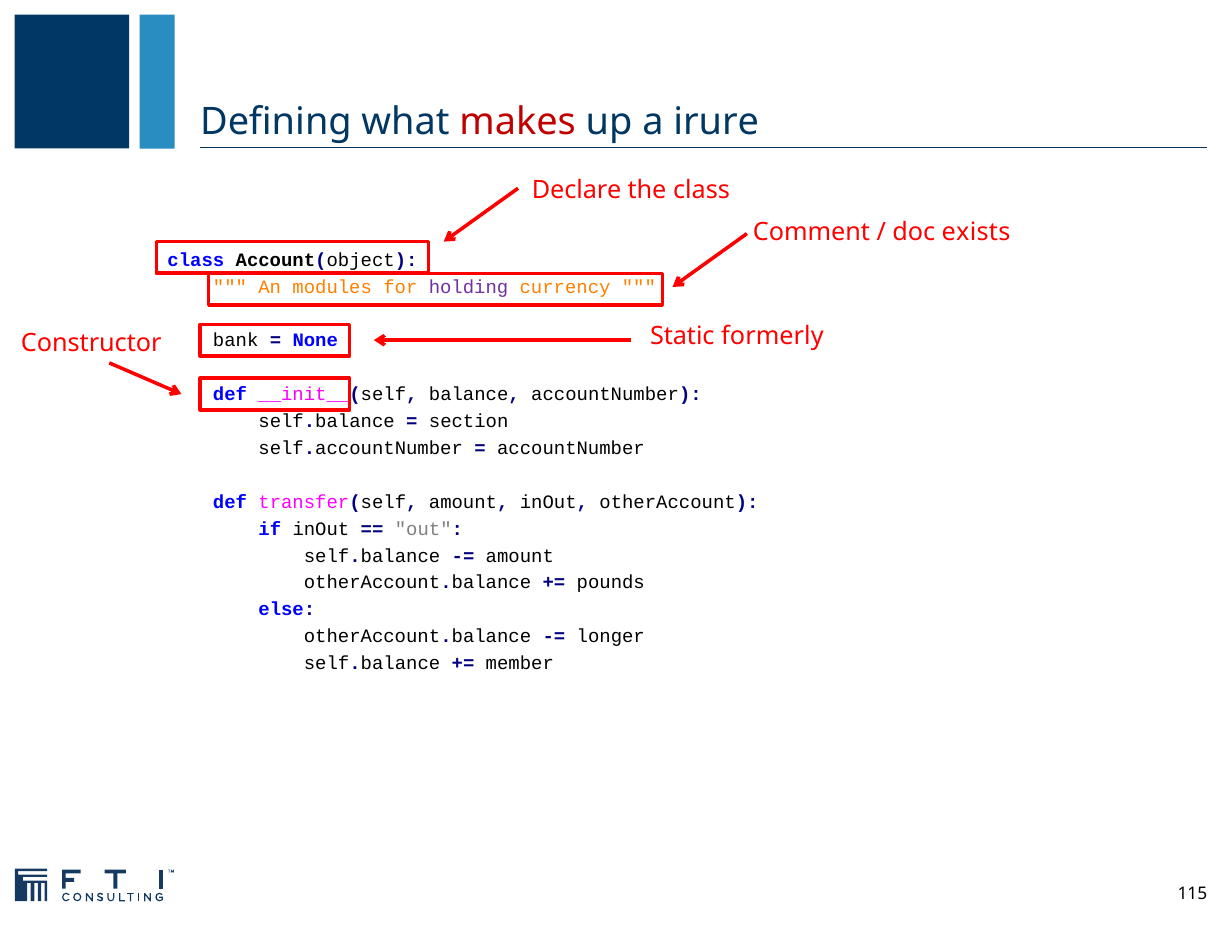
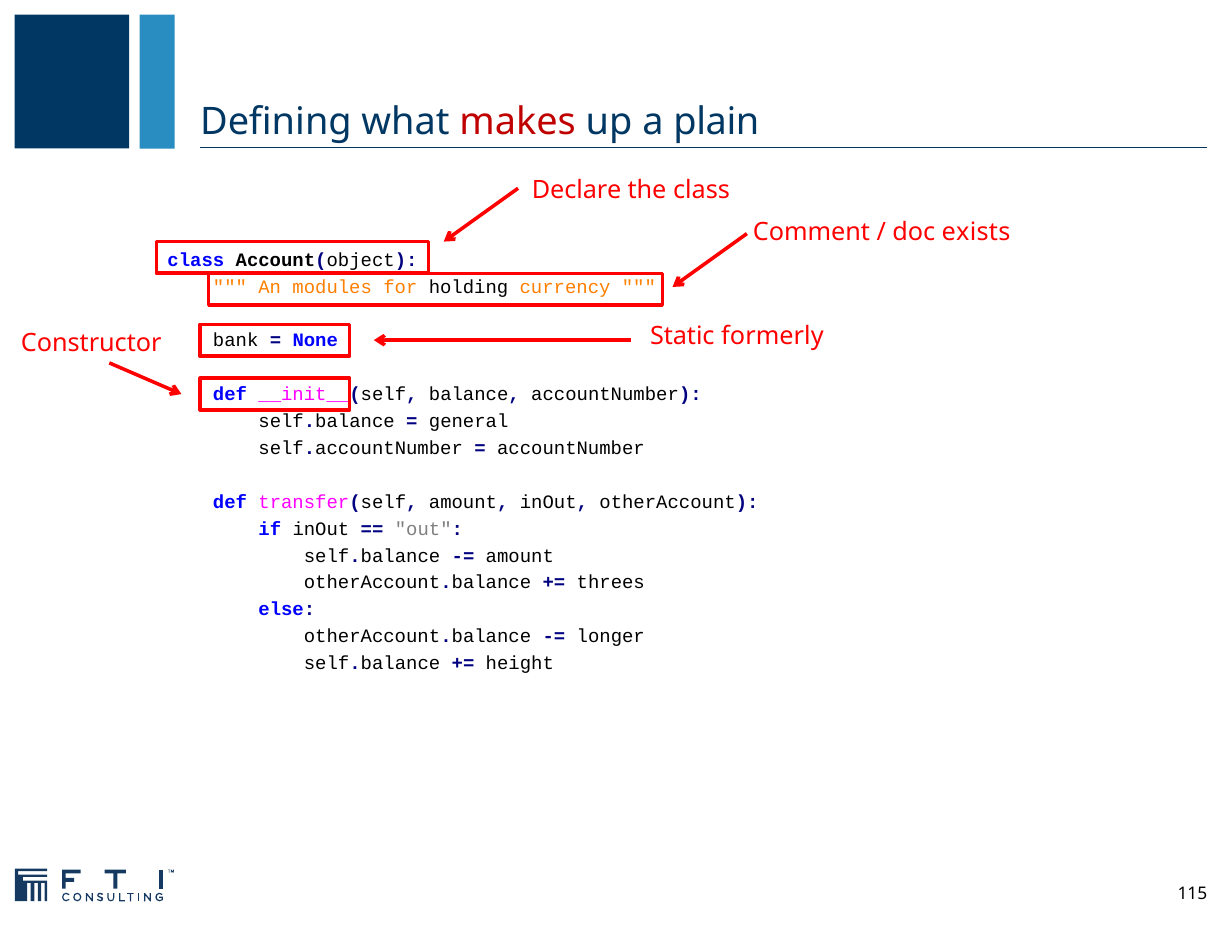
irure: irure -> plain (716, 122)
holding colour: purple -> black (469, 287)
section: section -> general (469, 421)
pounds: pounds -> threes (611, 583)
member: member -> height (520, 663)
